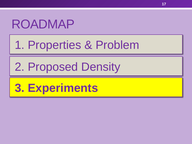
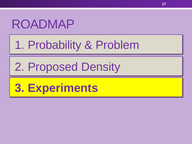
Properties: Properties -> Probability (55, 45)
